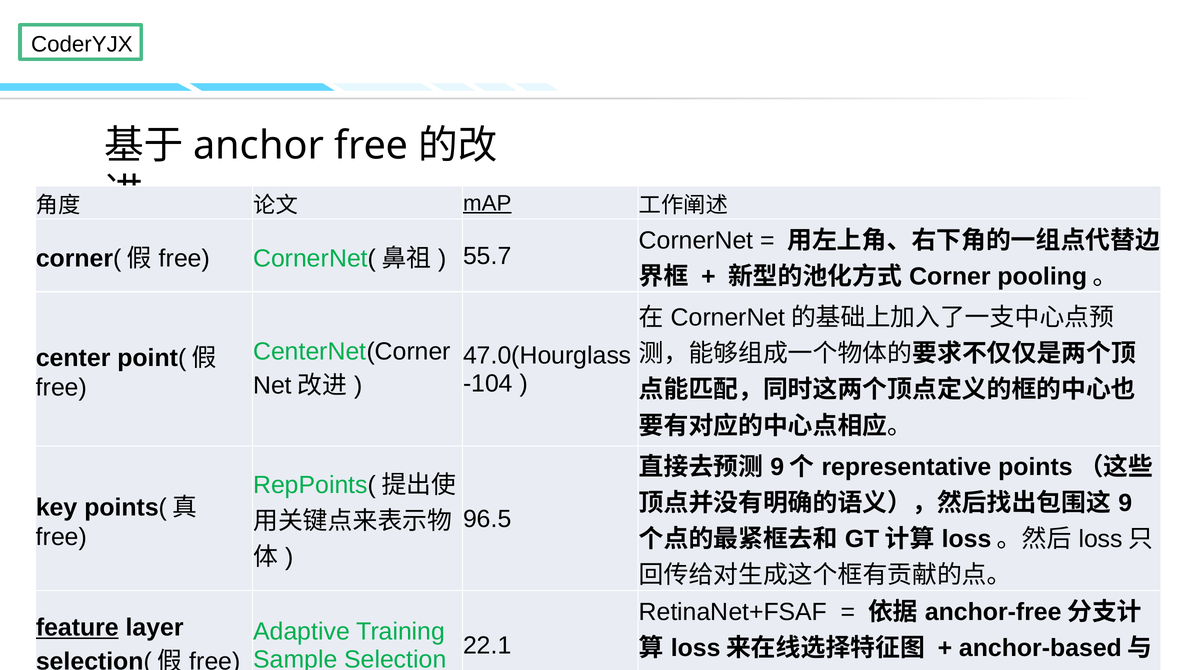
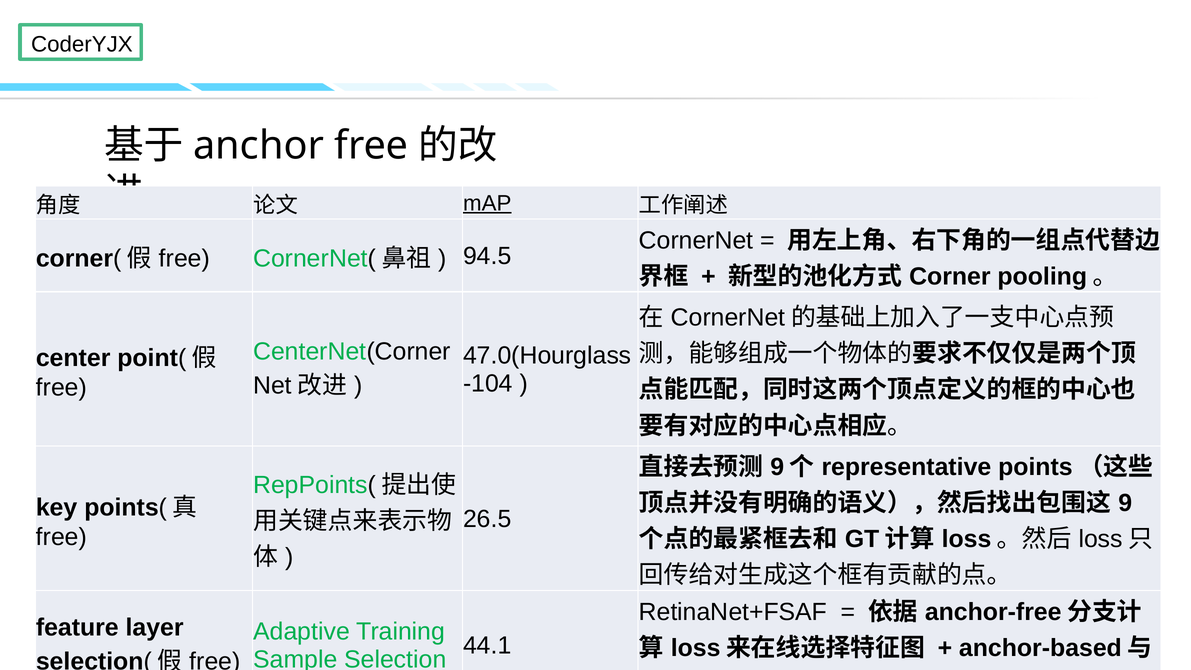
55.7: 55.7 -> 94.5 (487, 256)
96.5: 96.5 -> 26.5 (487, 519)
feature underline: present -> none (77, 628)
22.1: 22.1 -> 44.1 (487, 646)
